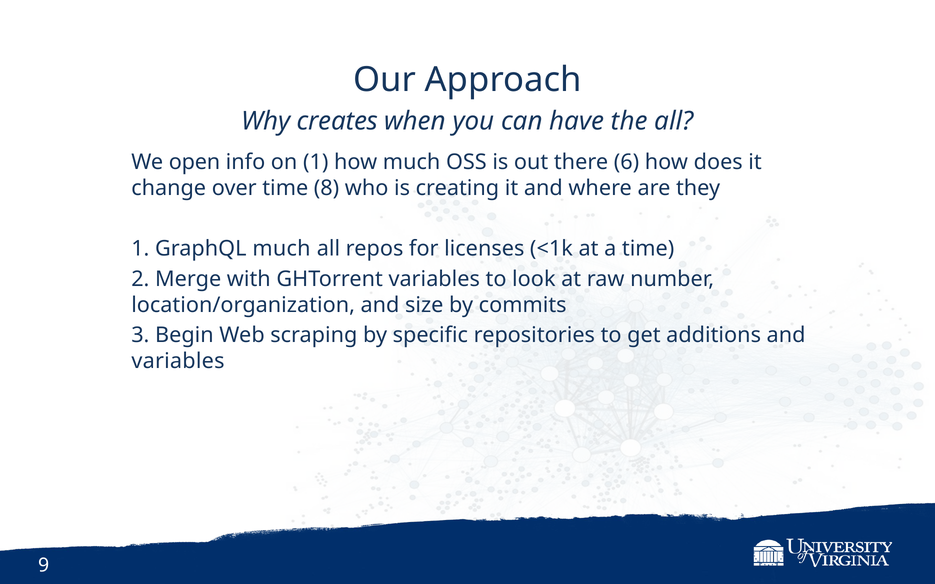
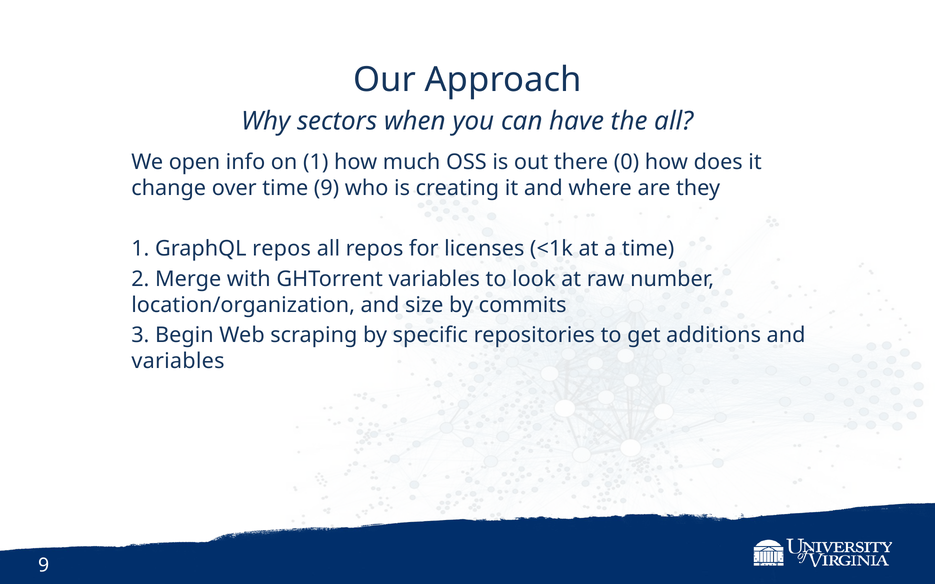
creates: creates -> sectors (337, 121)
6: 6 -> 0 (627, 162)
time 8: 8 -> 9 (327, 188)
GraphQL much: much -> repos (282, 249)
